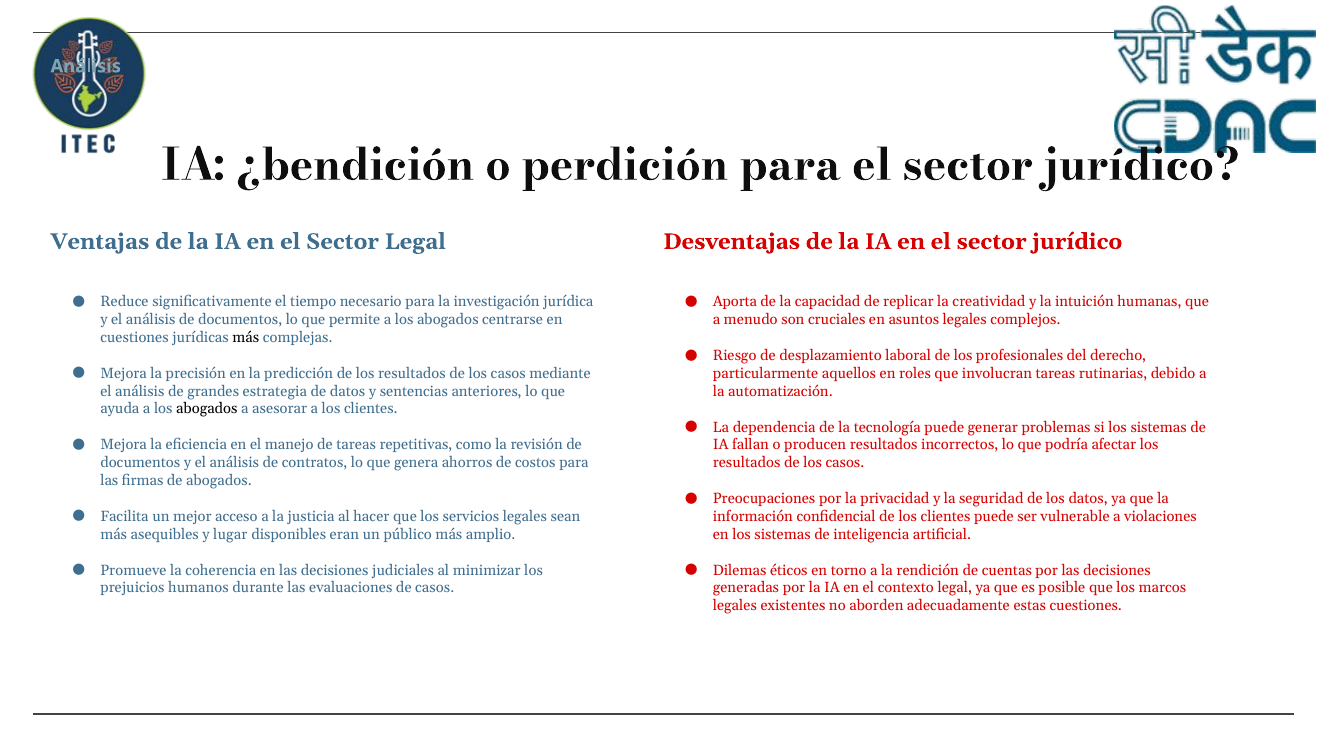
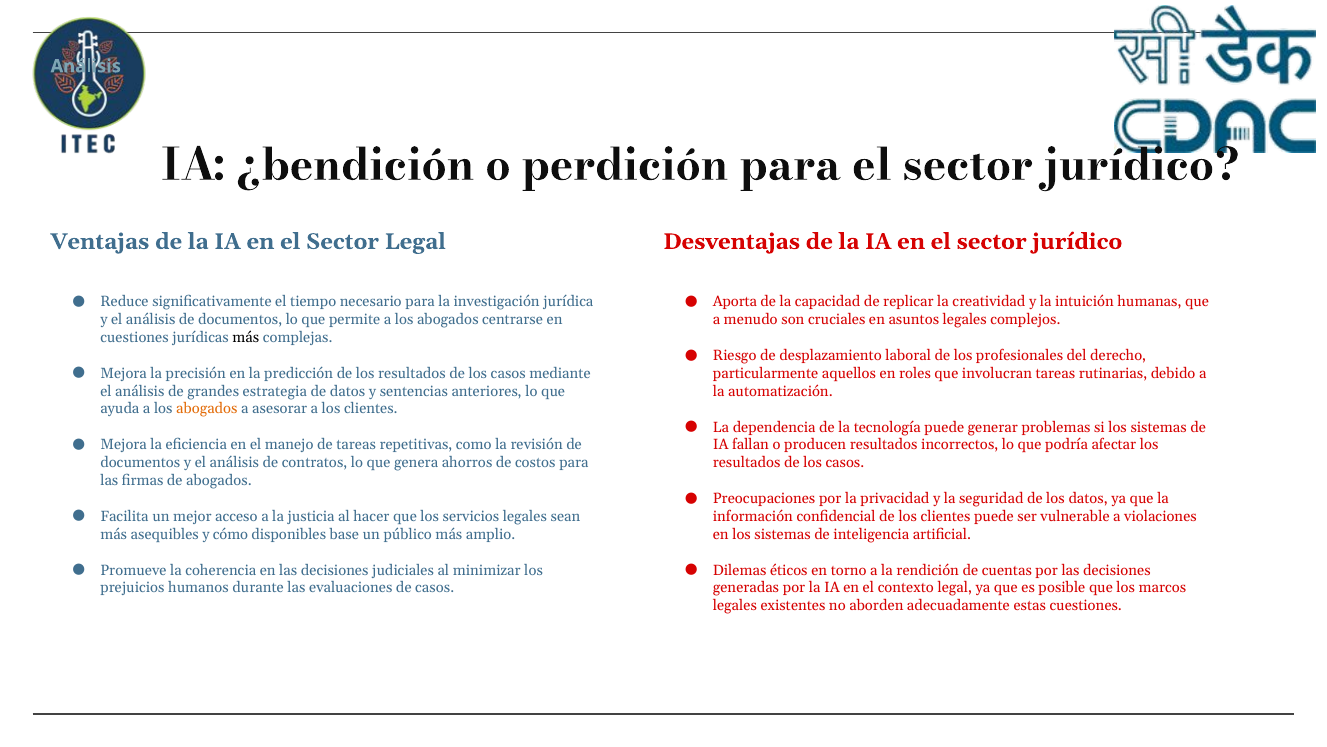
abogados colour: black -> orange (207, 409)
lugar: lugar -> cómo (230, 534)
eran: eran -> base (344, 534)
